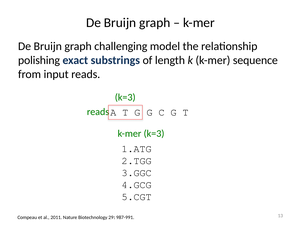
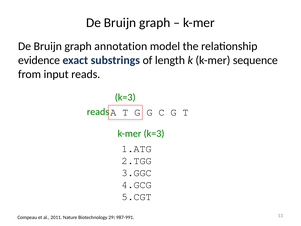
challenging: challenging -> annotation (121, 46)
polishing: polishing -> evidence (39, 60)
